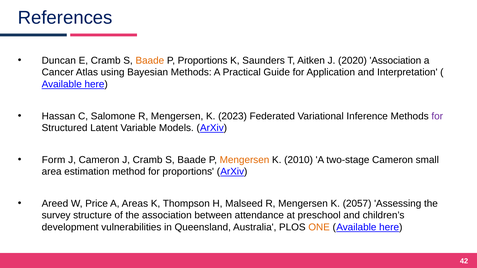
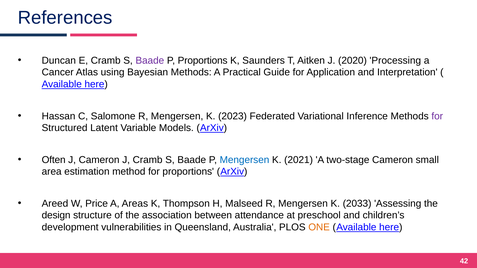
Baade colour: orange -> purple (150, 61)
2020 Association: Association -> Processing (395, 61)
Form: Form -> Often (54, 160)
Mengersen colour: orange -> blue (245, 160)
2010: 2010 -> 2021 (299, 160)
2057: 2057 -> 2033 (357, 204)
survey: survey -> design (56, 216)
